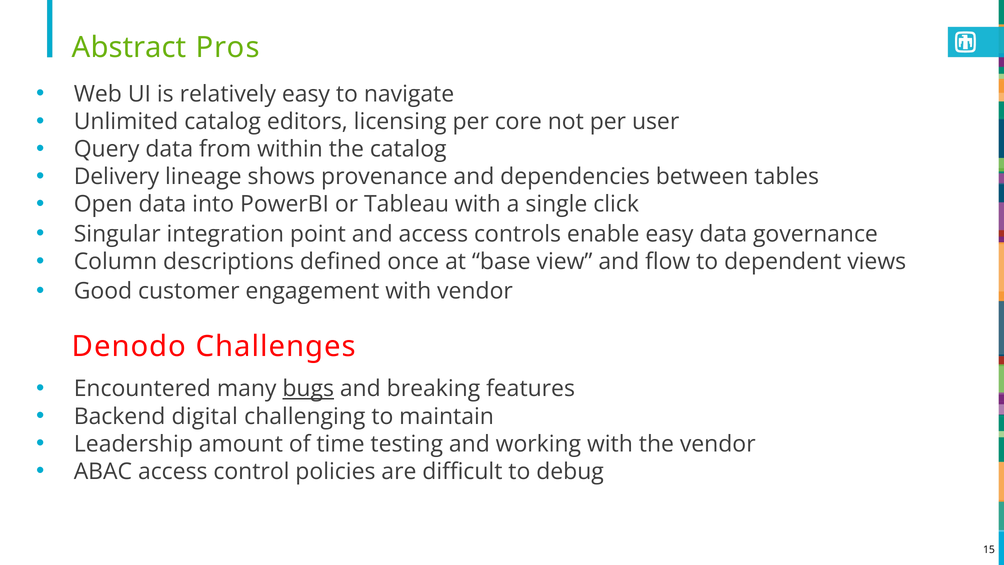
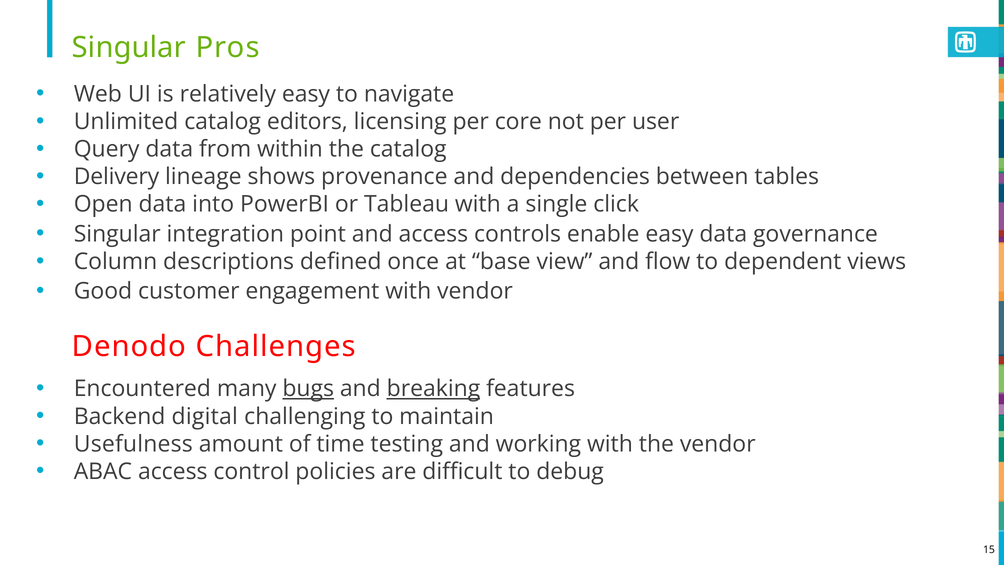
Abstract: Abstract -> Singular (129, 48)
breaking underline: none -> present (433, 389)
Leadership: Leadership -> Usefulness (133, 444)
